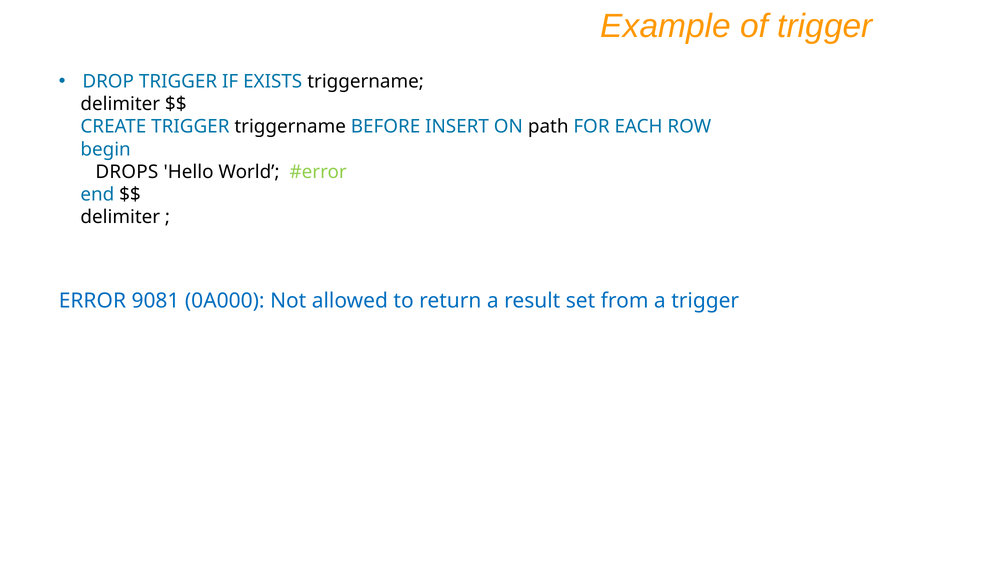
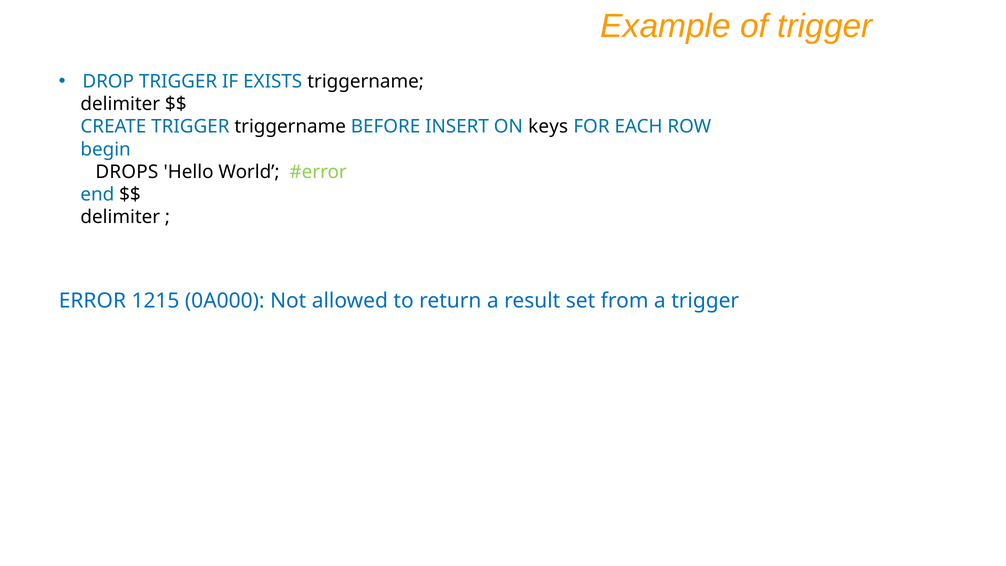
path: path -> keys (548, 127)
9081: 9081 -> 1215 (155, 301)
